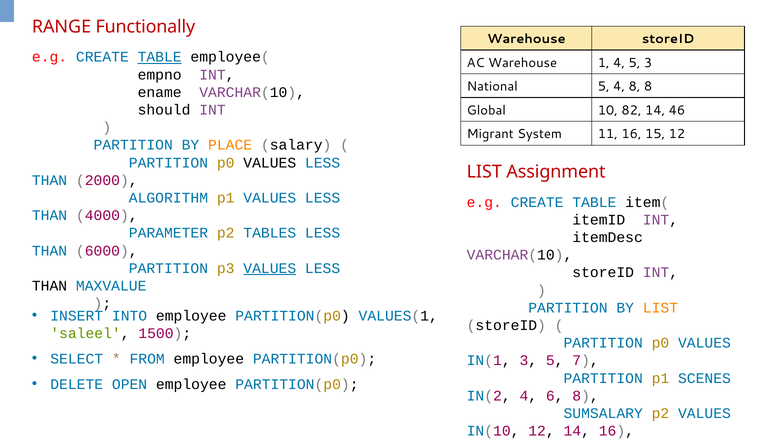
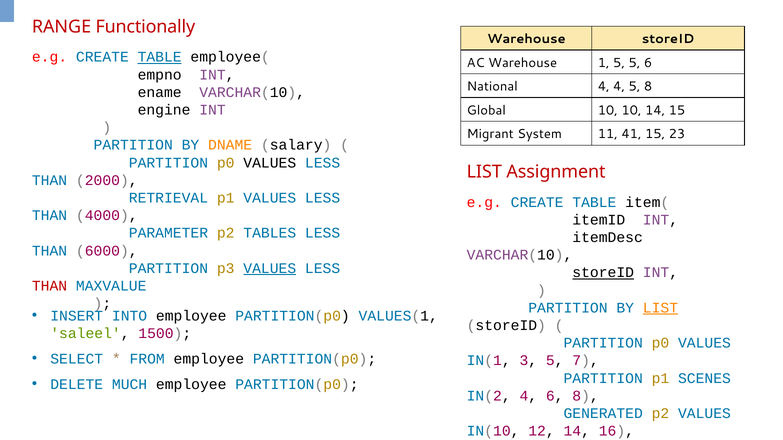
1 4: 4 -> 5 (619, 63)
5 3: 3 -> 6 (648, 63)
National 5: 5 -> 4 (604, 87)
4 8: 8 -> 5 (635, 87)
should: should -> engine (164, 110)
10 82: 82 -> 10 (631, 110)
14 46: 46 -> 15 (677, 110)
11 16: 16 -> 41 (631, 134)
15 12: 12 -> 23 (677, 134)
PLACE: PLACE -> DNAME (230, 145)
ALGORITHM: ALGORITHM -> RETRIEVAL (168, 198)
storeID underline: none -> present (603, 273)
THAN colour: black -> red (50, 286)
LIST underline: none -> present (660, 308)
OPEN: OPEN -> MUCH (130, 385)
SUMSALARY: SUMSALARY -> GENERATED (603, 414)
